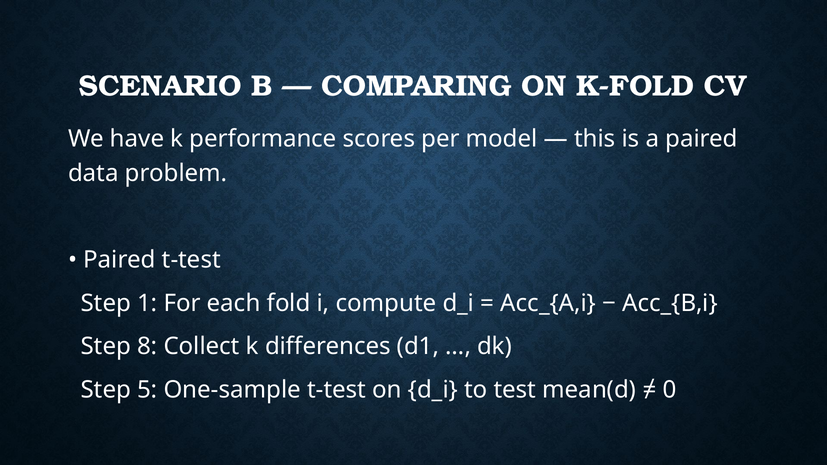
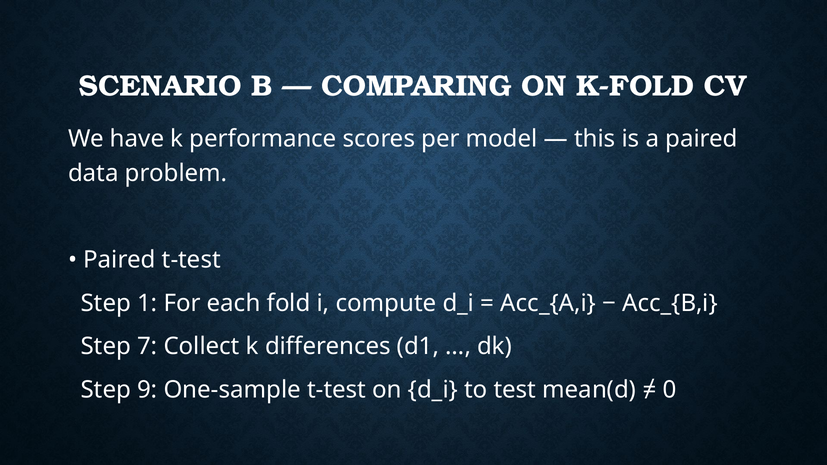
8: 8 -> 7 (147, 346)
5: 5 -> 9 (147, 390)
